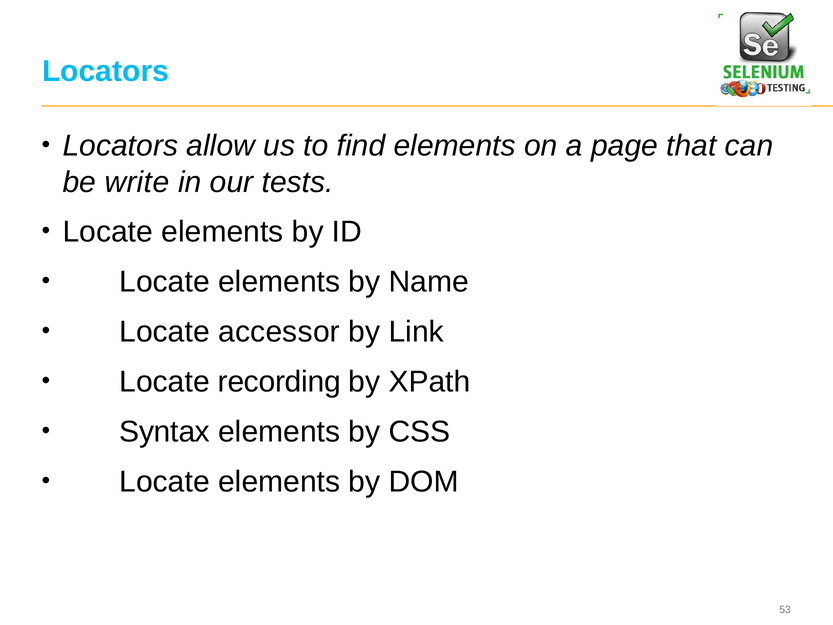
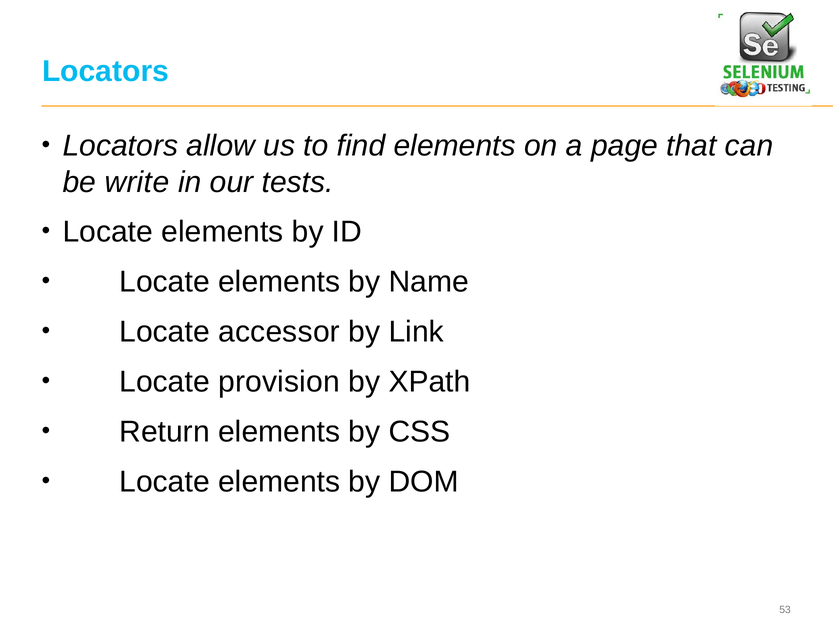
recording: recording -> provision (279, 382)
Syntax: Syntax -> Return (165, 432)
